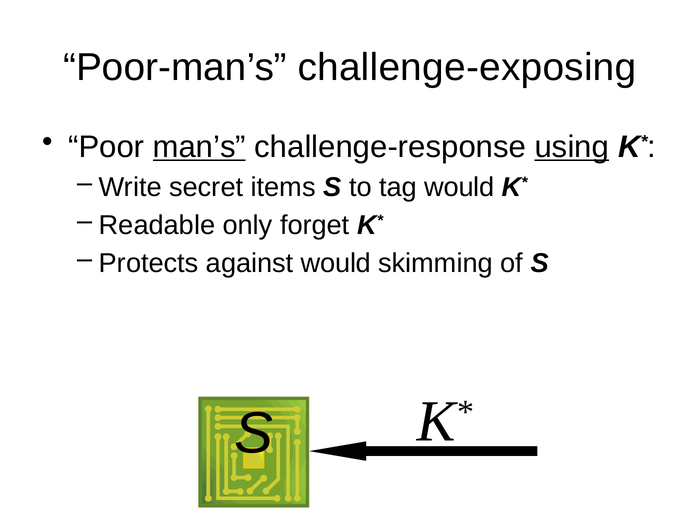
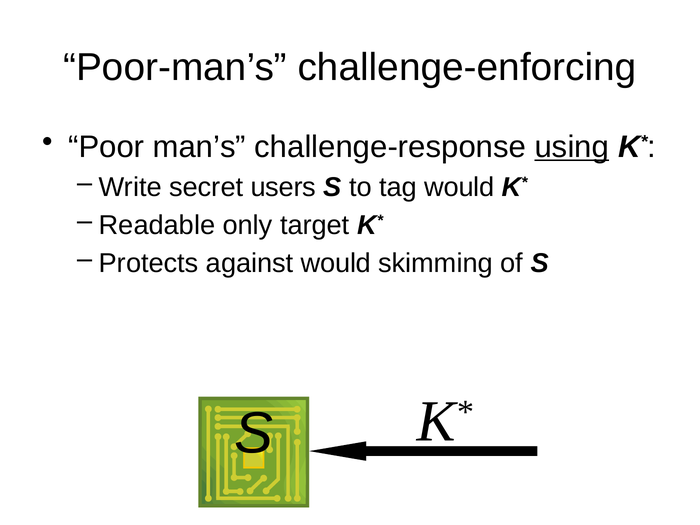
challenge-exposing: challenge-exposing -> challenge-enforcing (467, 67)
man’s underline: present -> none (199, 147)
items: items -> users (283, 187)
forget: forget -> target (315, 225)
